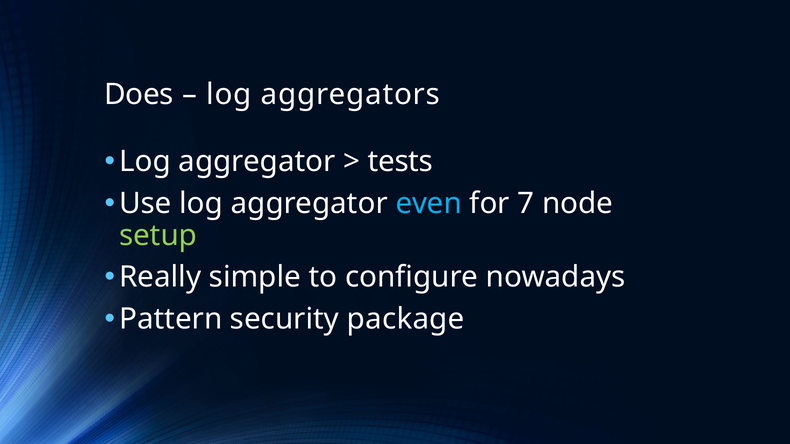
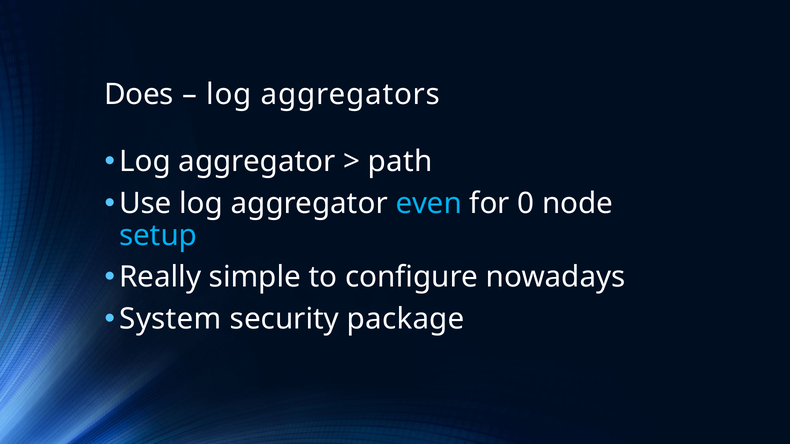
tests: tests -> path (400, 162)
7: 7 -> 0 (526, 204)
setup colour: light green -> light blue (158, 236)
Pattern: Pattern -> System (171, 319)
